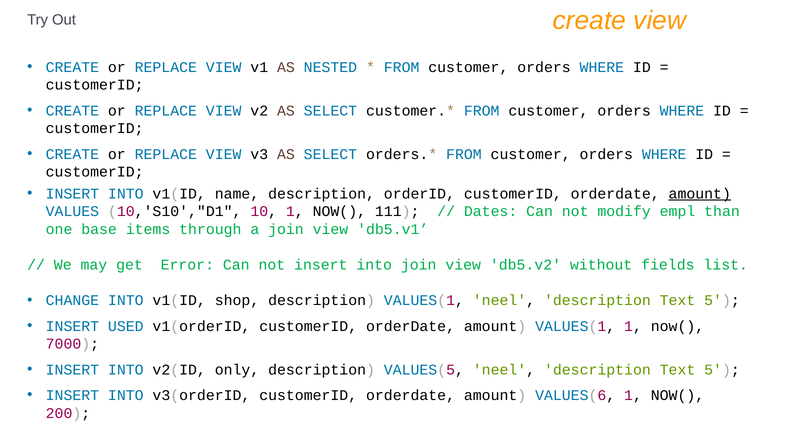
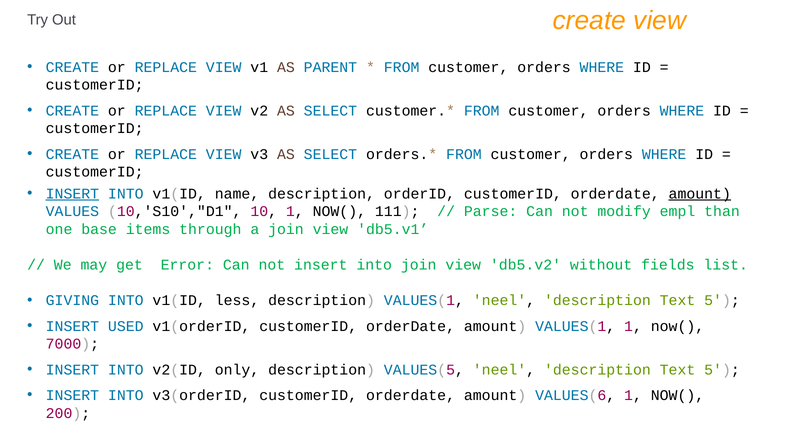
NESTED: NESTED -> PARENT (330, 67)
INSERT underline: none -> present (72, 194)
Dates: Dates -> Parse (491, 211)
CHANGE: CHANGE -> GIVING (72, 300)
shop: shop -> less (237, 300)
